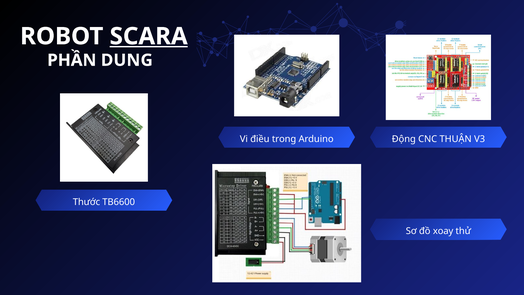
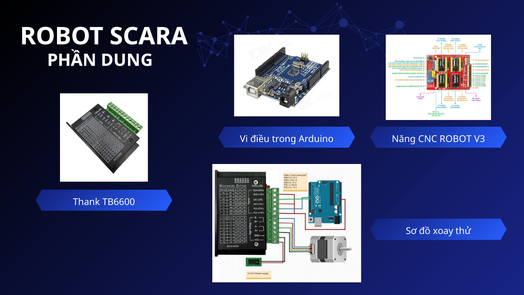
SCARA underline: present -> none (149, 36)
Động: Động -> Năng (404, 139)
CNC THUẬN: THUẬN -> ROBOT (456, 139)
Thước: Thước -> Thank (86, 202)
